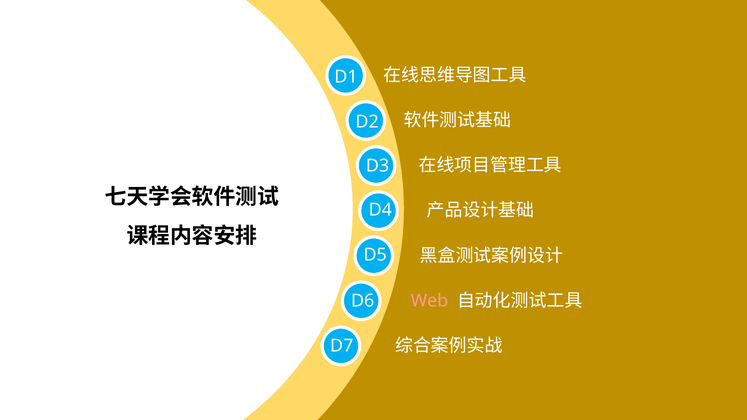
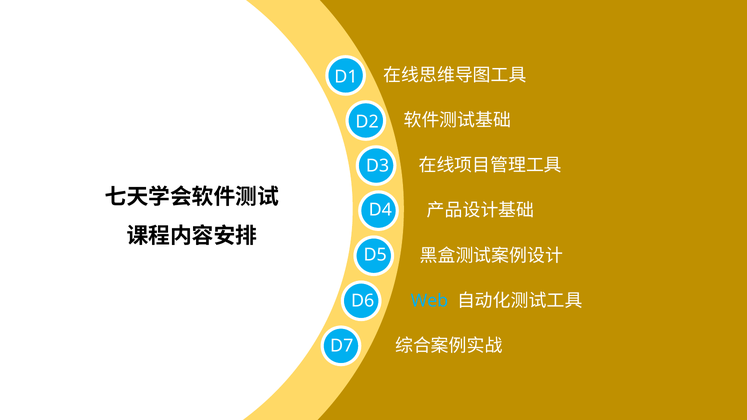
Web colour: pink -> light blue (429, 301)
